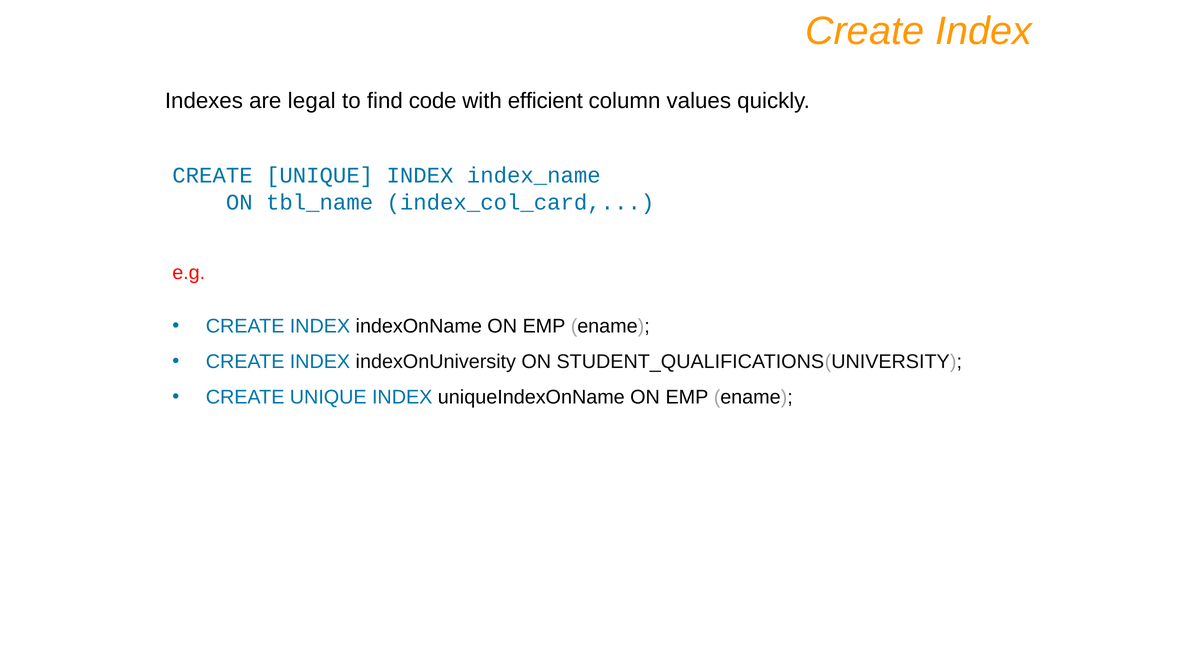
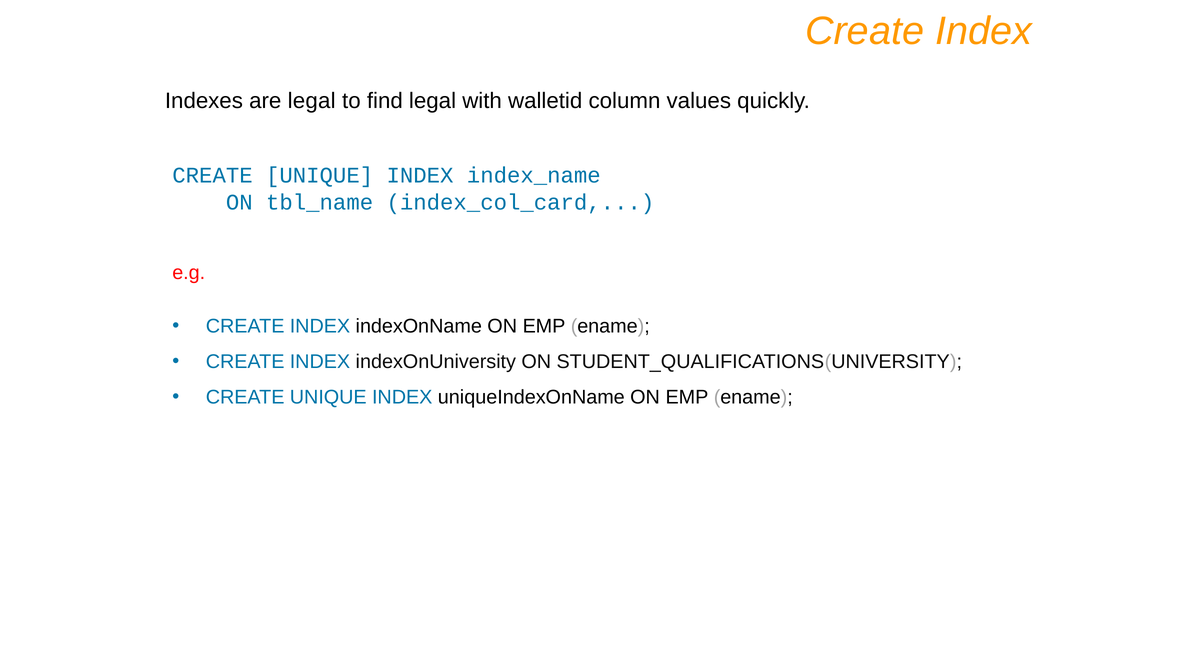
find code: code -> legal (433, 101)
efficient: efficient -> walletid (545, 101)
